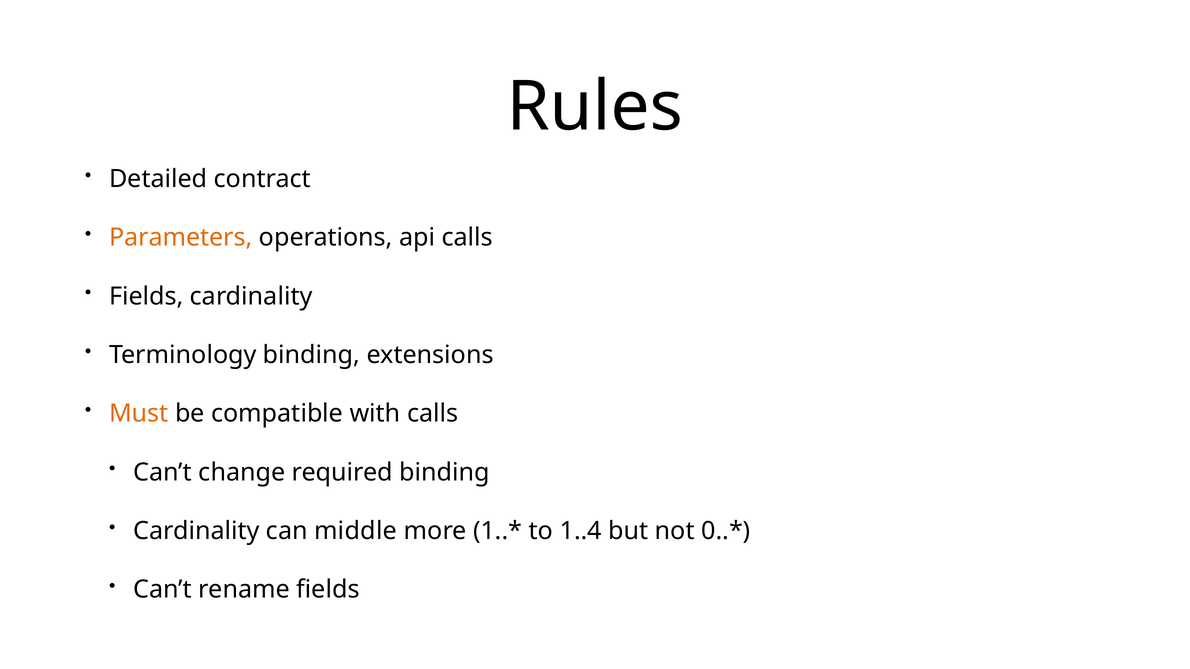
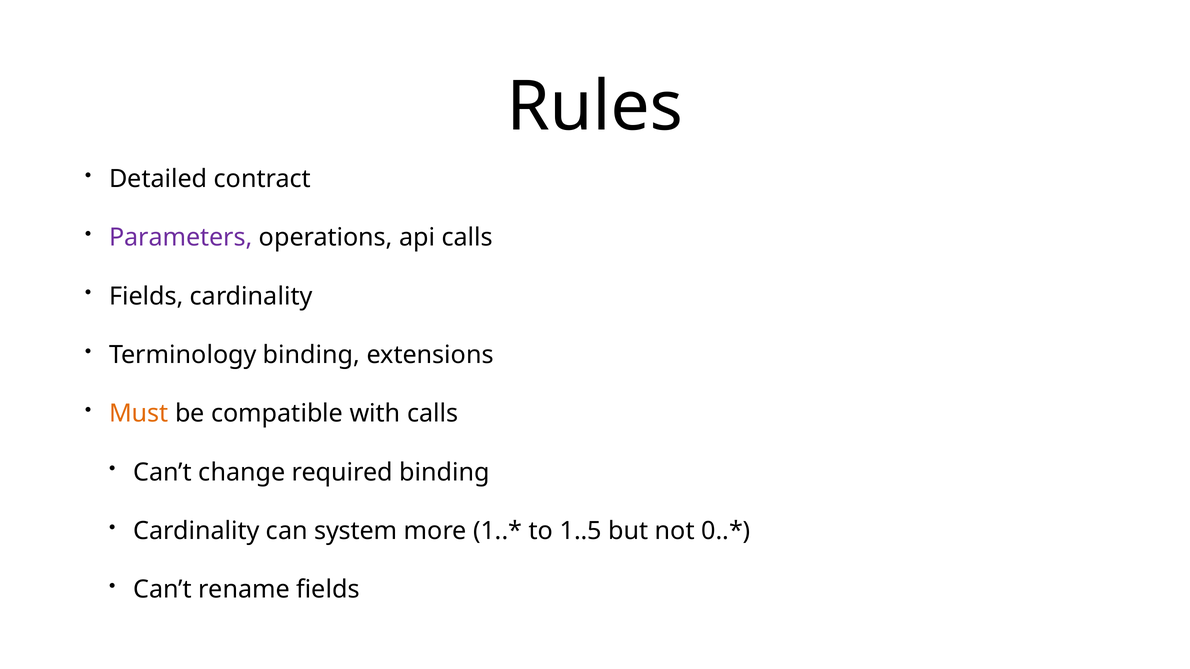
Parameters colour: orange -> purple (181, 238)
middle: middle -> system (356, 531)
1..4: 1..4 -> 1..5 (581, 531)
